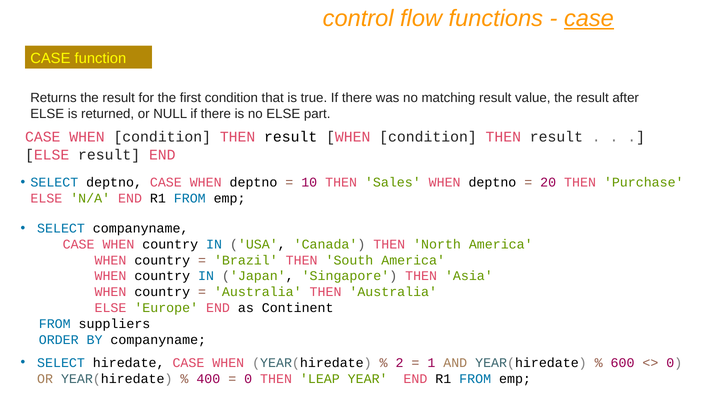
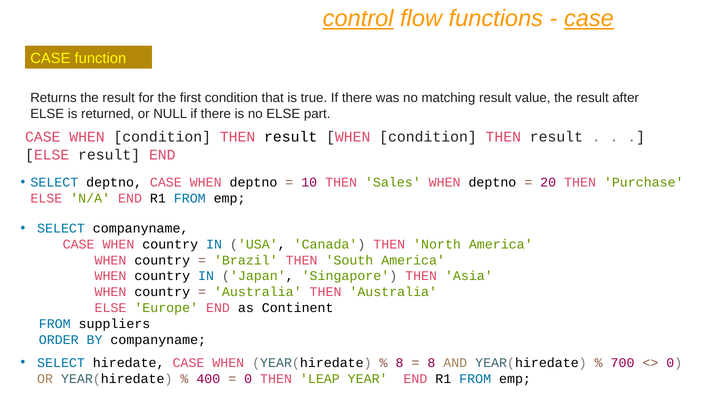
control underline: none -> present (358, 18)
2: 2 -> 8 (400, 363)
1: 1 -> 8 (431, 363)
600: 600 -> 700 (623, 363)
